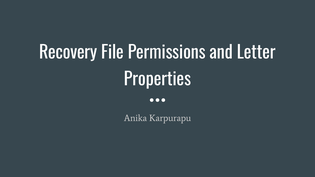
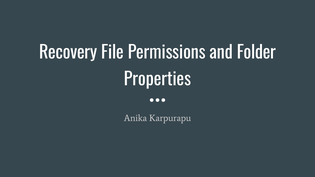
Letter: Letter -> Folder (256, 53)
